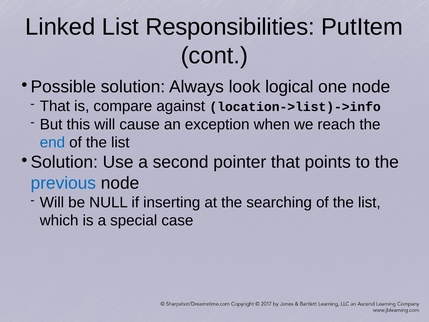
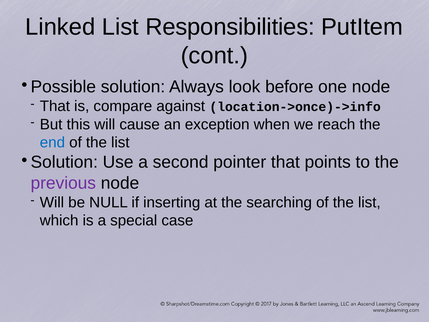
logical: logical -> before (289, 87)
location->list)->info: location->list)->info -> location->once)->info (295, 107)
previous colour: blue -> purple (63, 183)
